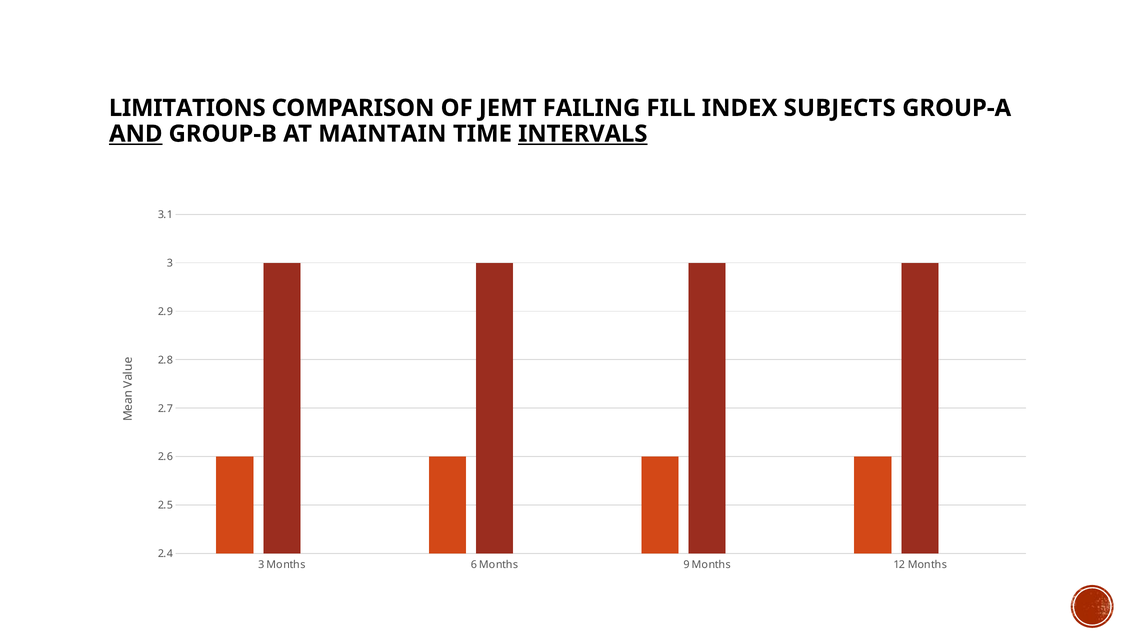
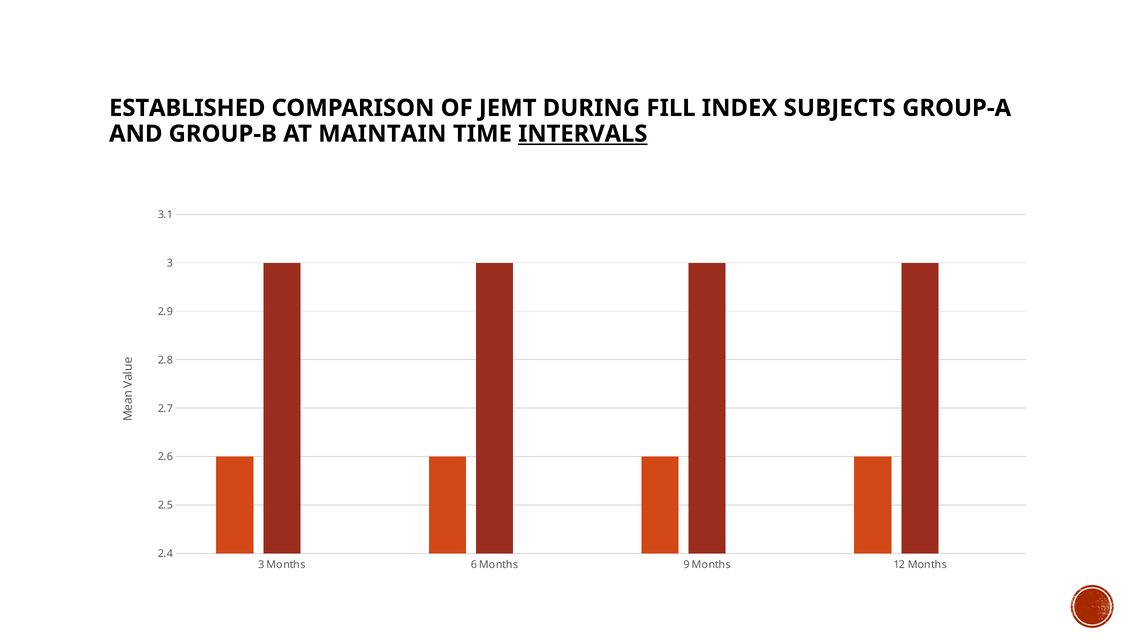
LIMITATIONS: LIMITATIONS -> ESTABLISHED (187, 108)
FAILING: FAILING -> DURING (591, 108)
AND underline: present -> none (136, 134)
